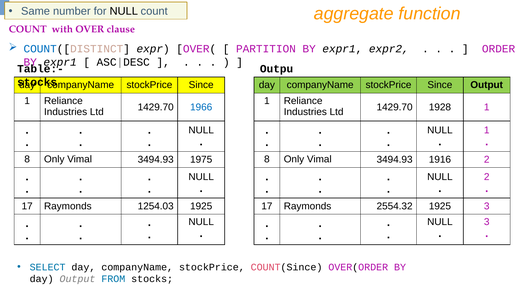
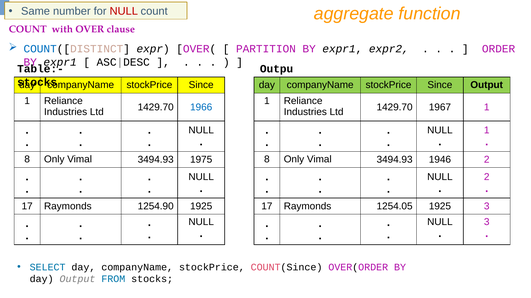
NULL colour: black -> red (124, 11)
1928: 1928 -> 1967 (440, 107)
1916: 1916 -> 1946 (440, 160)
1254.03: 1254.03 -> 1254.90 (156, 207)
2554.32: 2554.32 -> 1254.05 (395, 207)
